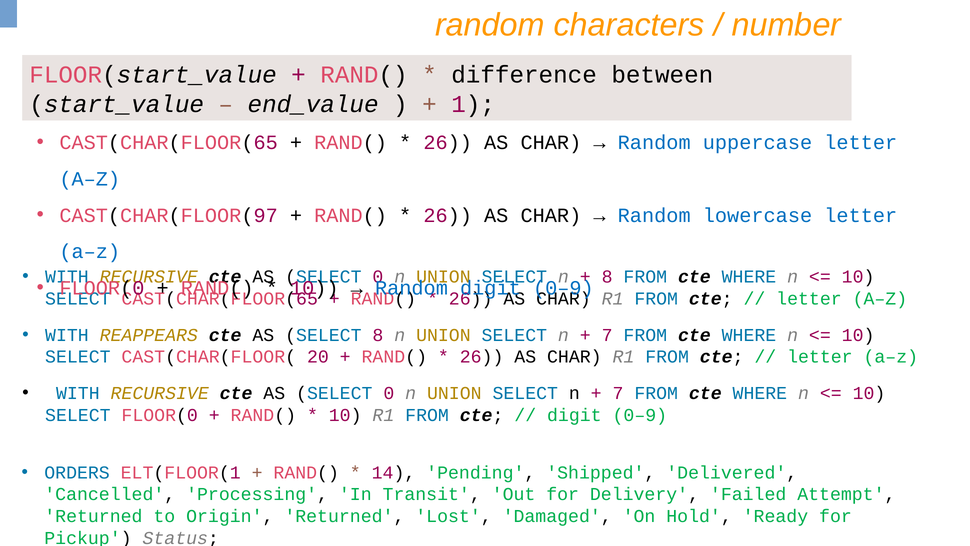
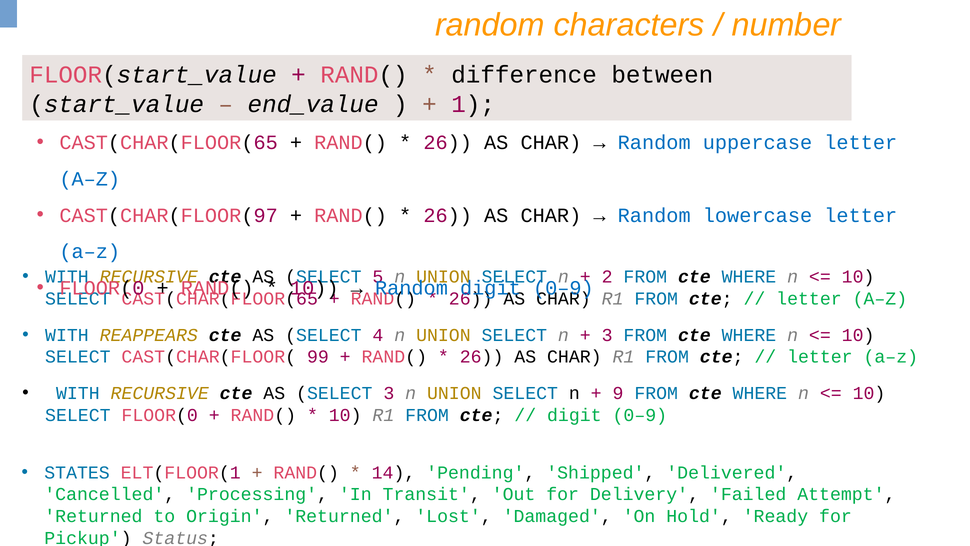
0: 0 -> 5 (378, 277)
8: 8 -> 2 (607, 277)
SELECT 8: 8 -> 4 (378, 335)
7: 7 -> 3 (607, 335)
20: 20 -> 99 (318, 357)
0: 0 -> 3 (389, 393)
7: 7 -> 9 (618, 393)
ORDERS: ORDERS -> STATES (77, 472)
